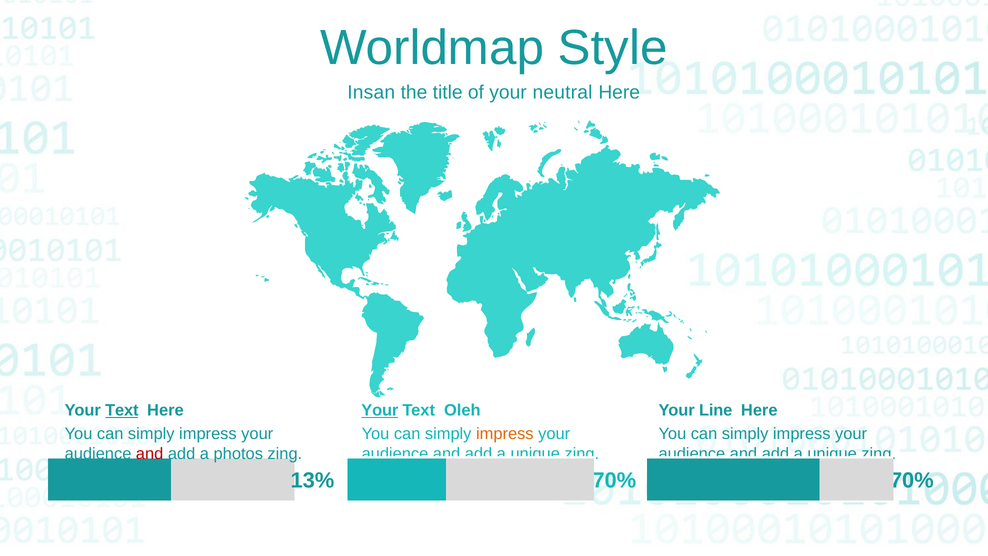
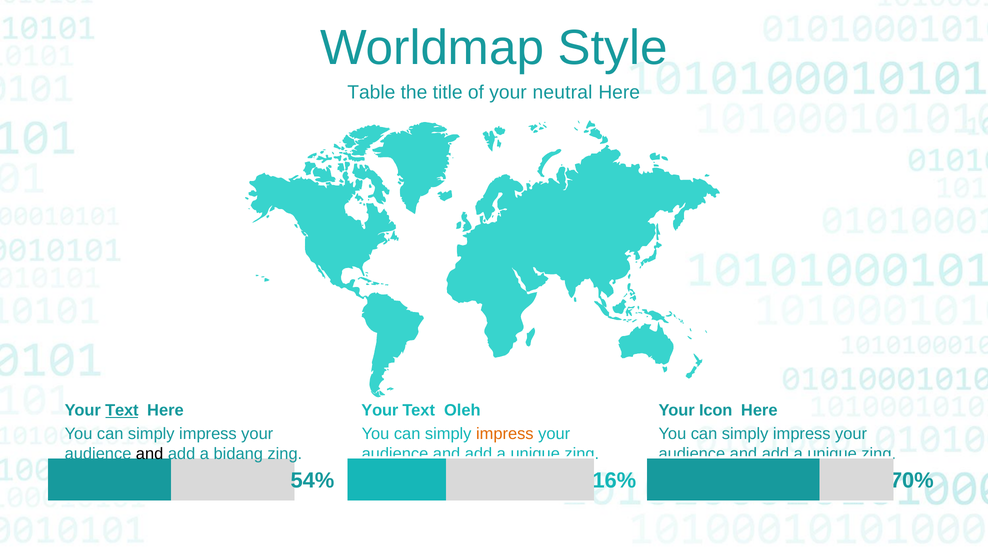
Insan: Insan -> Table (371, 92)
Your underline: present -> none (380, 410)
Line: Line -> Icon (716, 410)
and colour: red -> black (150, 453)
photos: photos -> bidang (238, 453)
13%: 13% -> 54% (312, 481)
70%: 70% -> 16% (614, 481)
